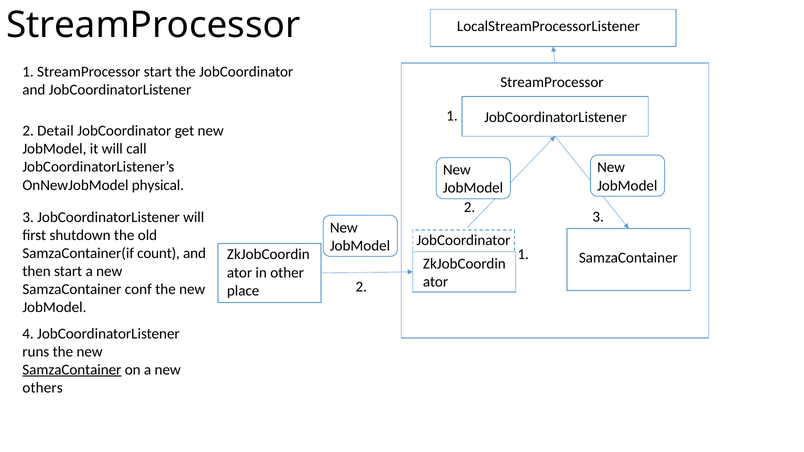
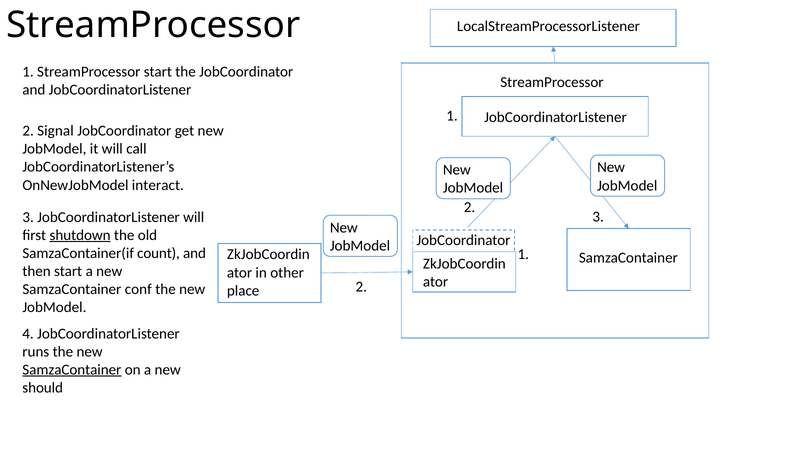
Detail: Detail -> Signal (55, 131)
physical: physical -> interact (158, 185)
shutdown underline: none -> present (80, 235)
others: others -> should (43, 388)
